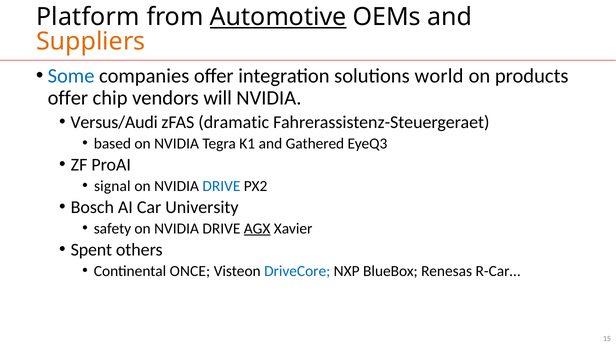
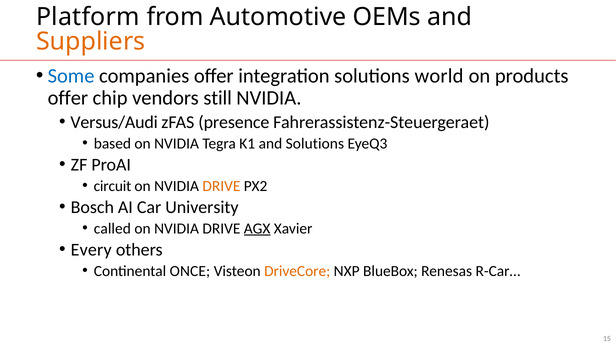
Automotive underline: present -> none (278, 17)
will: will -> still (218, 98)
dramatic: dramatic -> presence (234, 122)
and Gathered: Gathered -> Solutions (315, 143)
signal: signal -> circuit (112, 186)
DRIVE colour: blue -> orange (221, 186)
safety: safety -> called (112, 228)
Spent: Spent -> Every (91, 249)
DriveCore colour: blue -> orange (297, 271)
